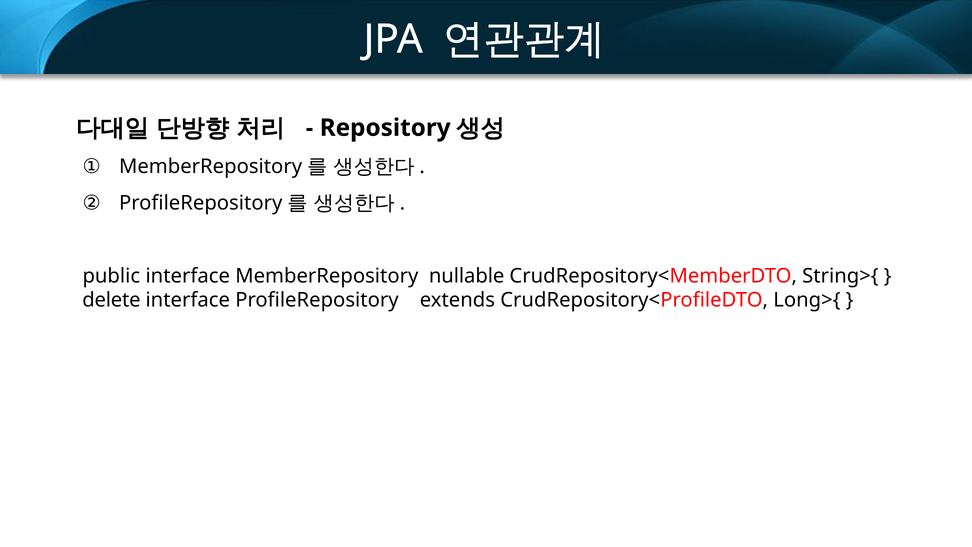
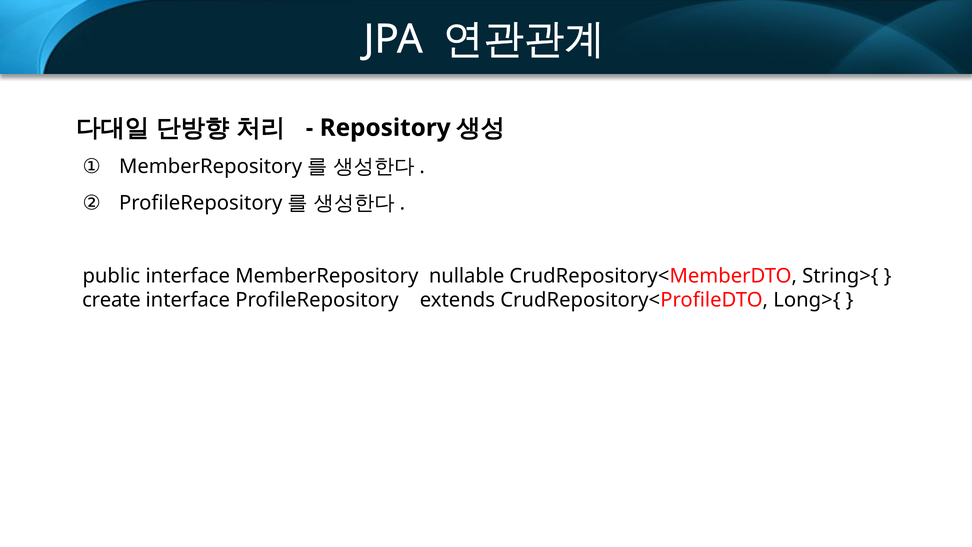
delete: delete -> create (111, 300)
